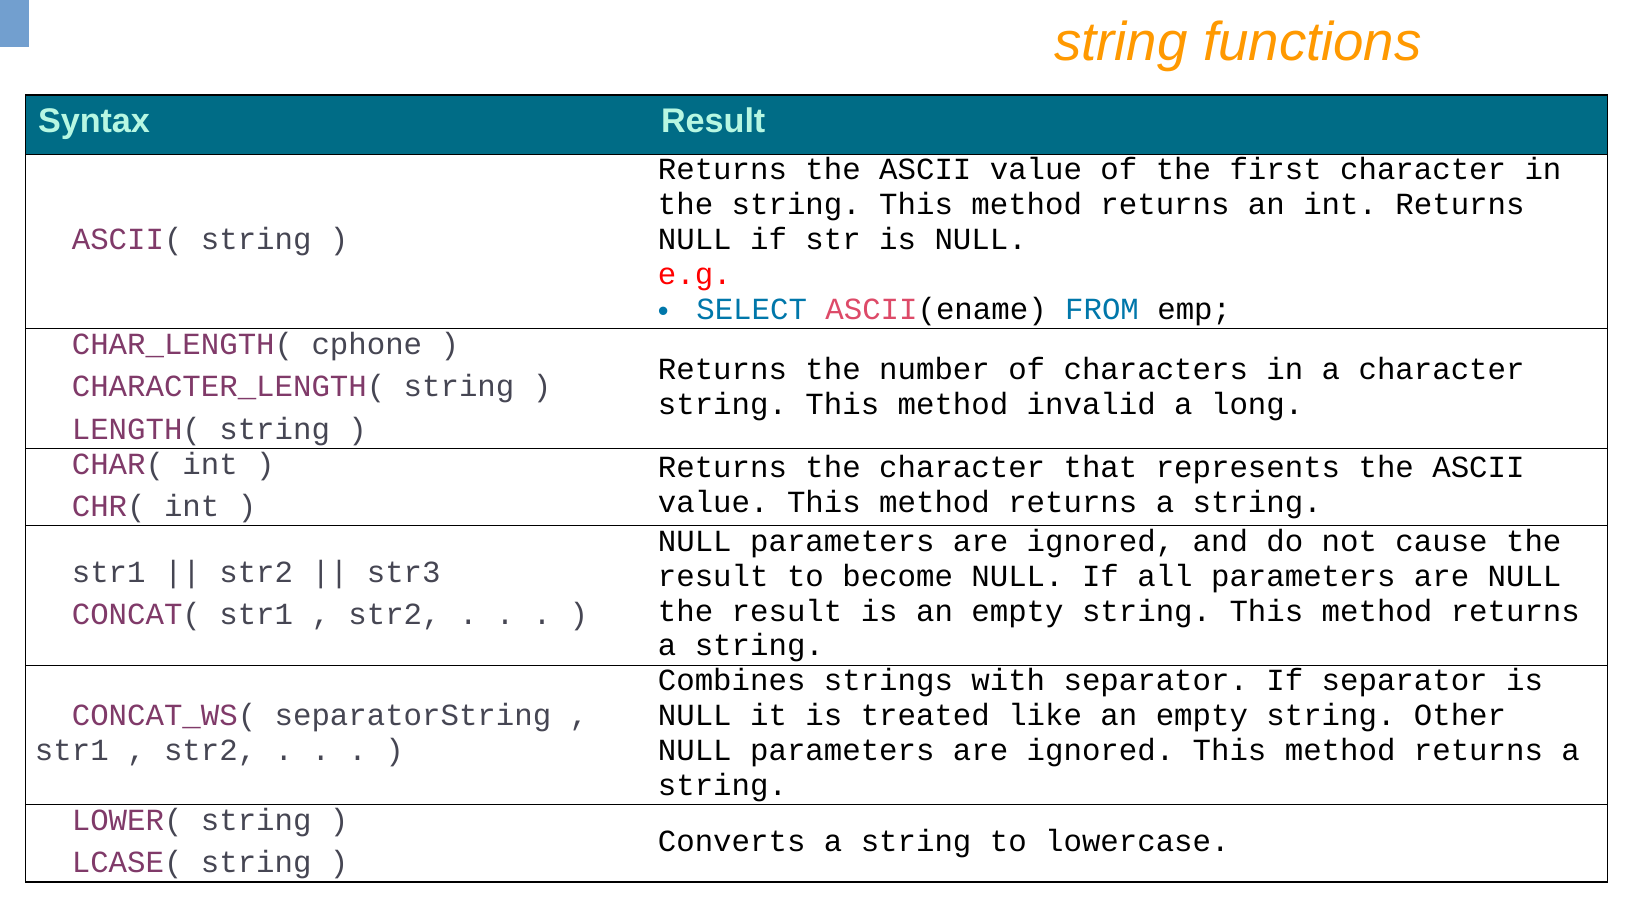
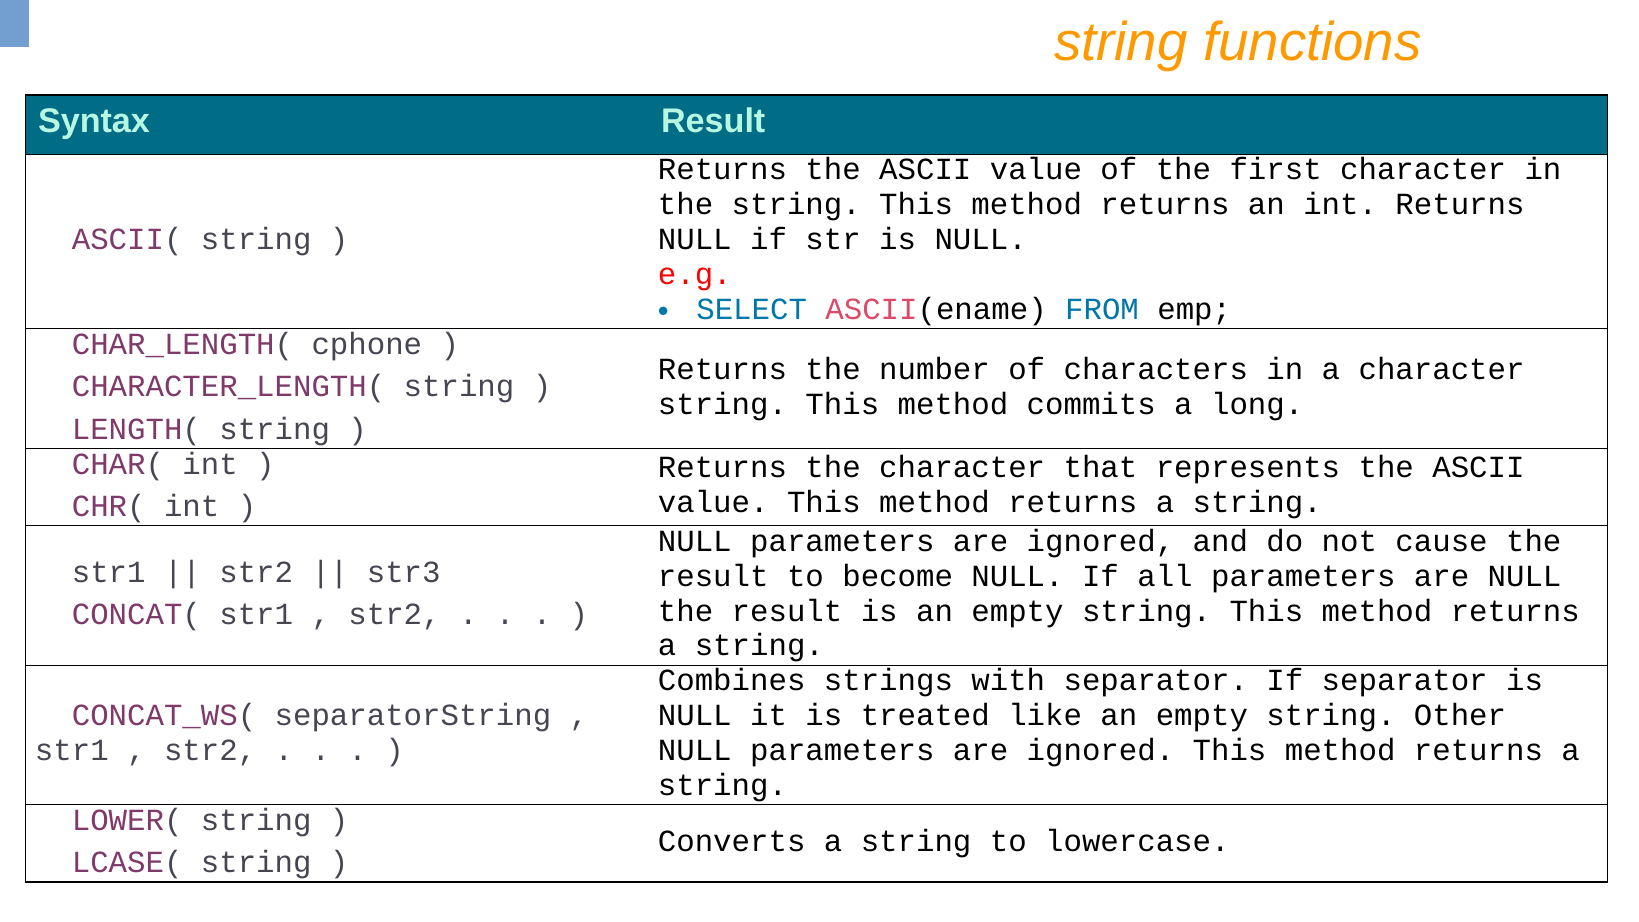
invalid: invalid -> commits (1091, 404)
